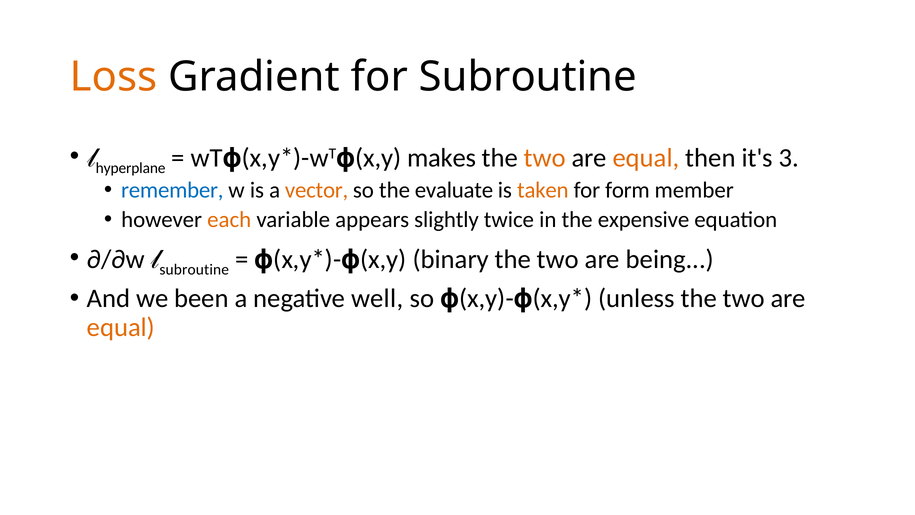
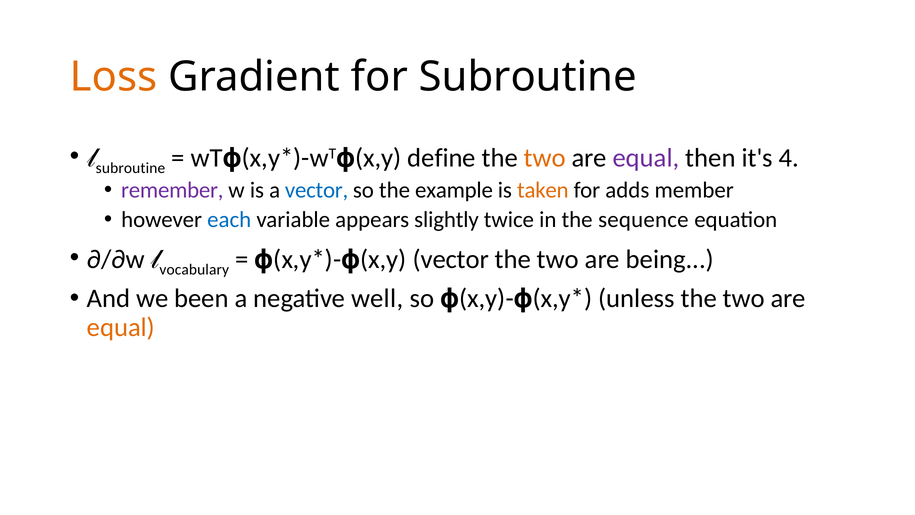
hyperplane: hyperplane -> subroutine (130, 168)
makes: makes -> define (442, 158)
equal colour: orange -> purple (646, 158)
3: 3 -> 4 (789, 158)
remember colour: blue -> purple (172, 190)
vector colour: orange -> blue (317, 190)
evaluate: evaluate -> example (454, 190)
form: form -> adds (627, 190)
each colour: orange -> blue (229, 220)
expensive: expensive -> sequence (643, 220)
subroutine: subroutine -> vocabulary (194, 269)
binary: binary -> vector (451, 259)
